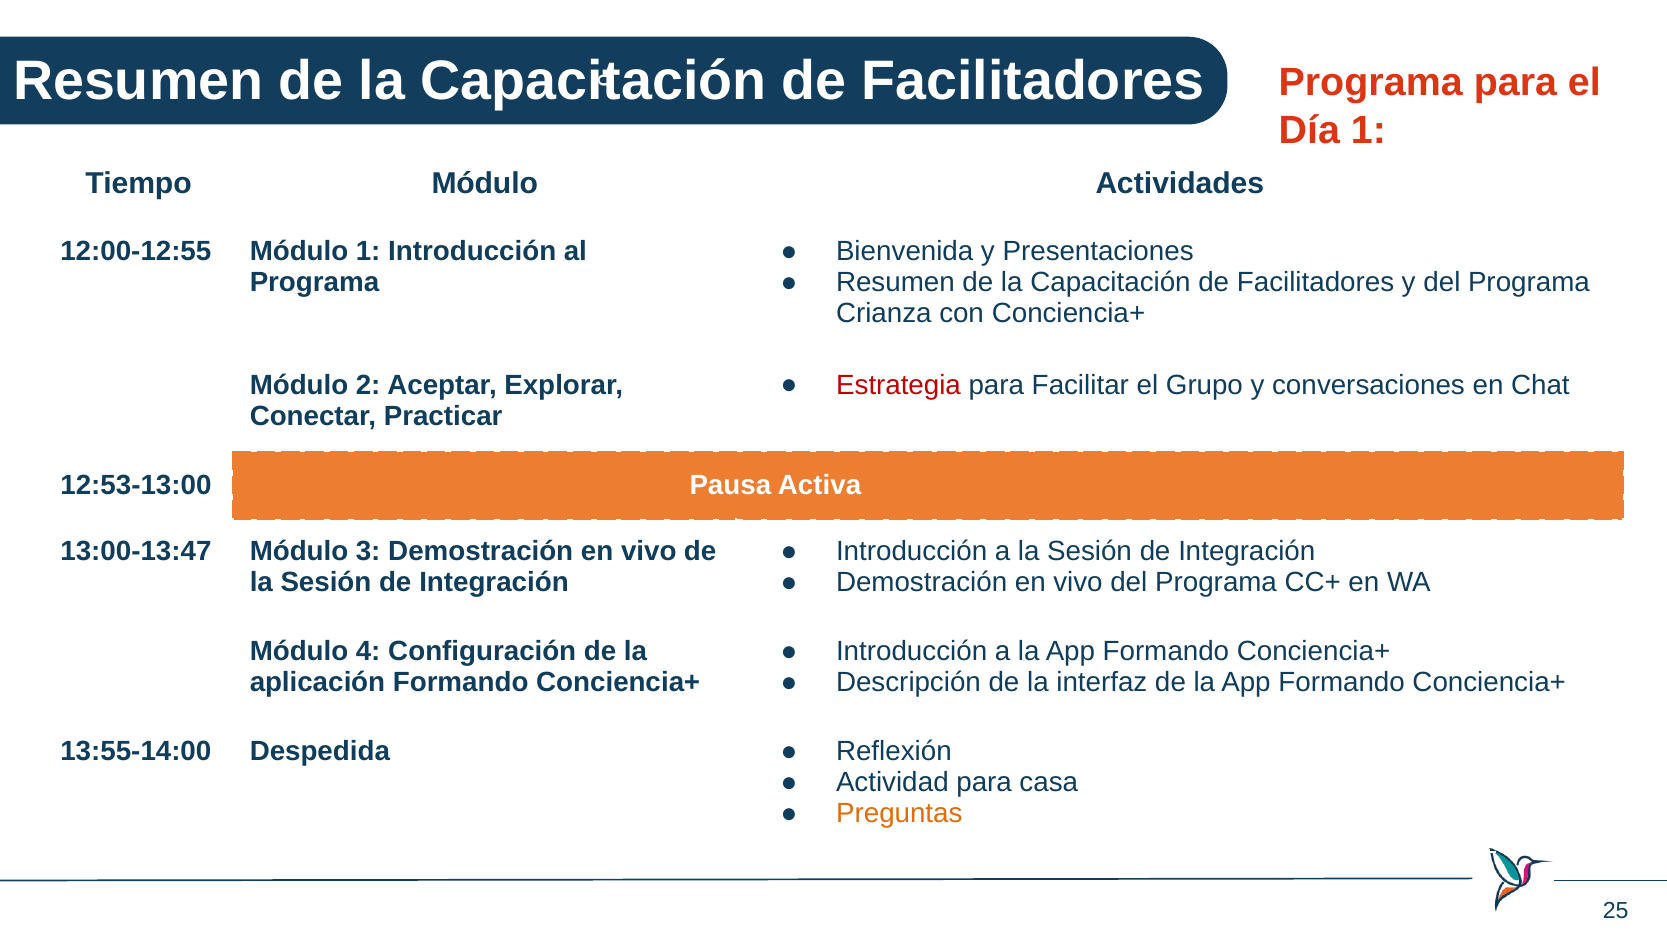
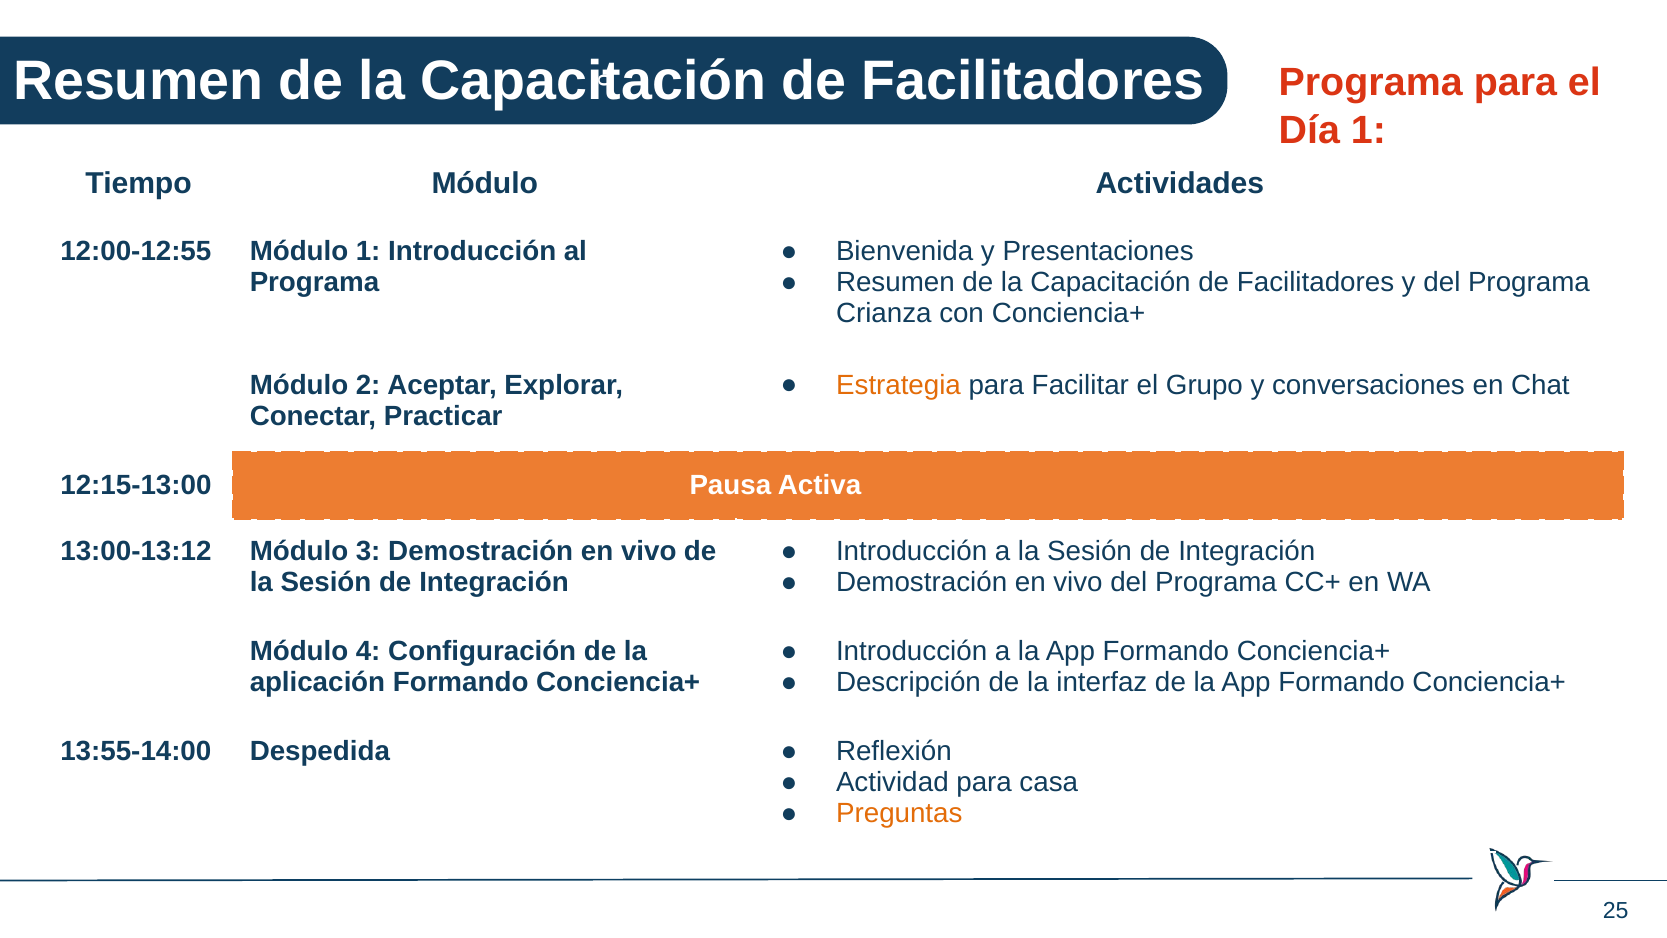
Estrategia colour: red -> orange (899, 385)
12:53-13:00: 12:53-13:00 -> 12:15-13:00 (136, 485)
13:00-13:47: 13:00-13:47 -> 13:00-13:12 (136, 551)
